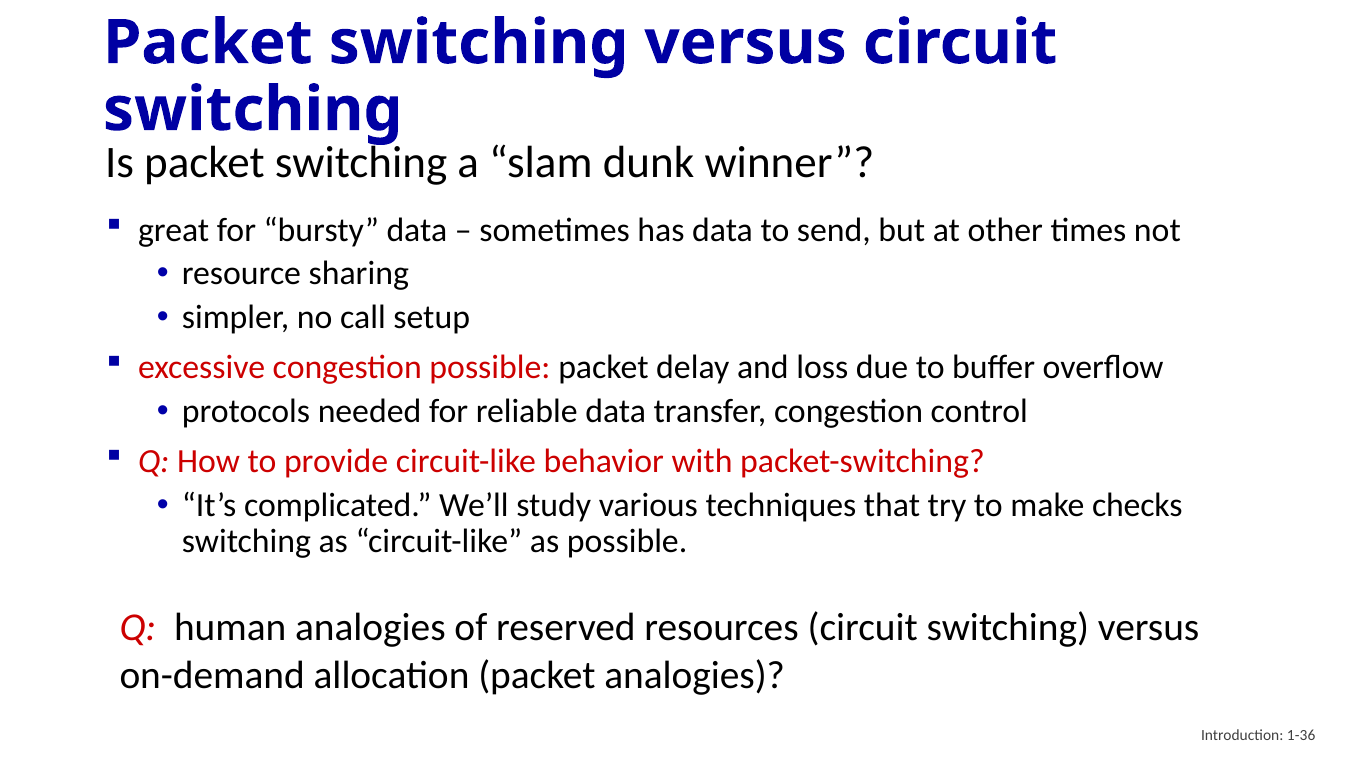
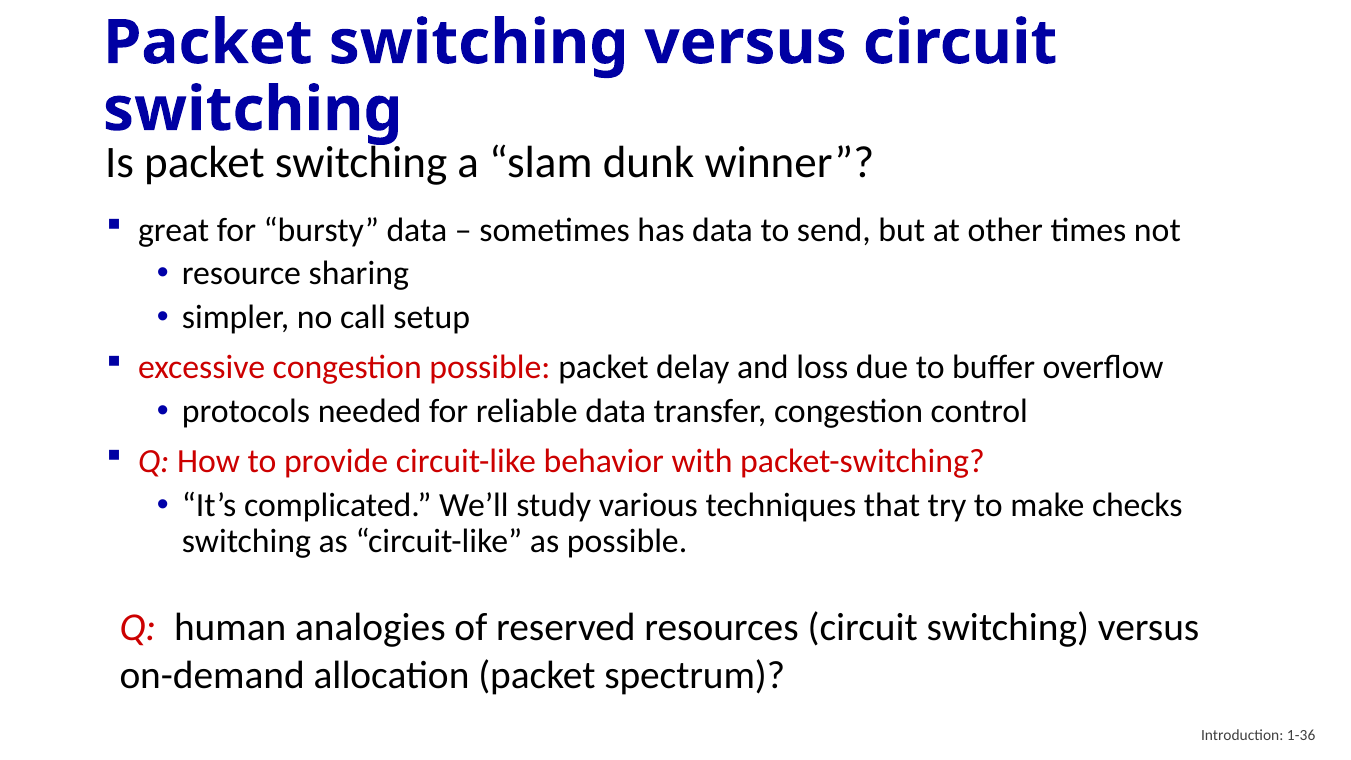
packet analogies: analogies -> spectrum (695, 675)
